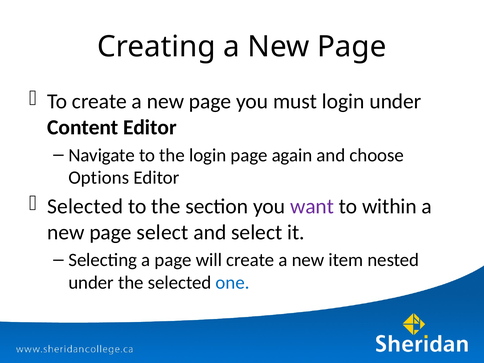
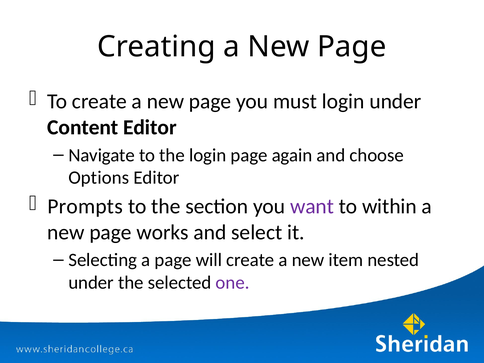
Selected: Selected -> Prompts (85, 206)
page select: select -> works (163, 232)
one colour: blue -> purple (233, 283)
